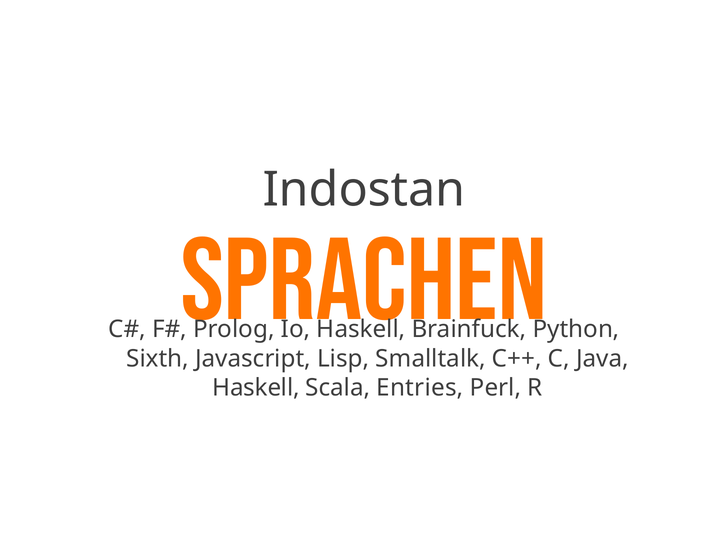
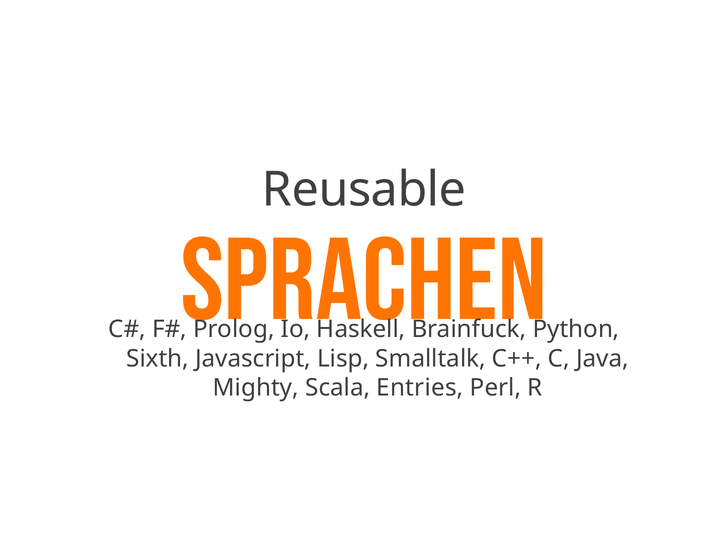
Indostan: Indostan -> Reusable (364, 190)
Haskell: Haskell -> Mighty (256, 388)
